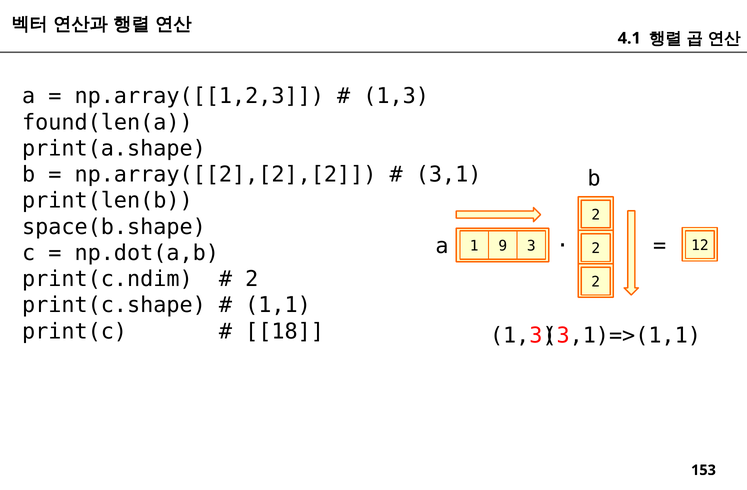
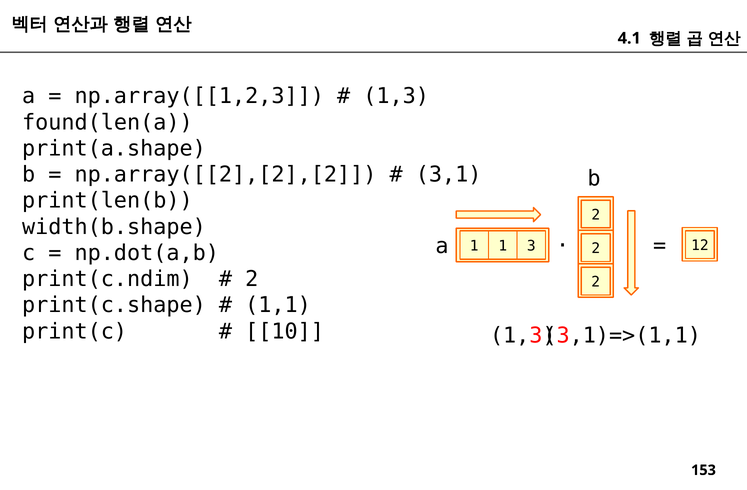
space(b.shape: space(b.shape -> width(b.shape (114, 227)
1 9: 9 -> 1 (503, 246)
18: 18 -> 10 (285, 332)
